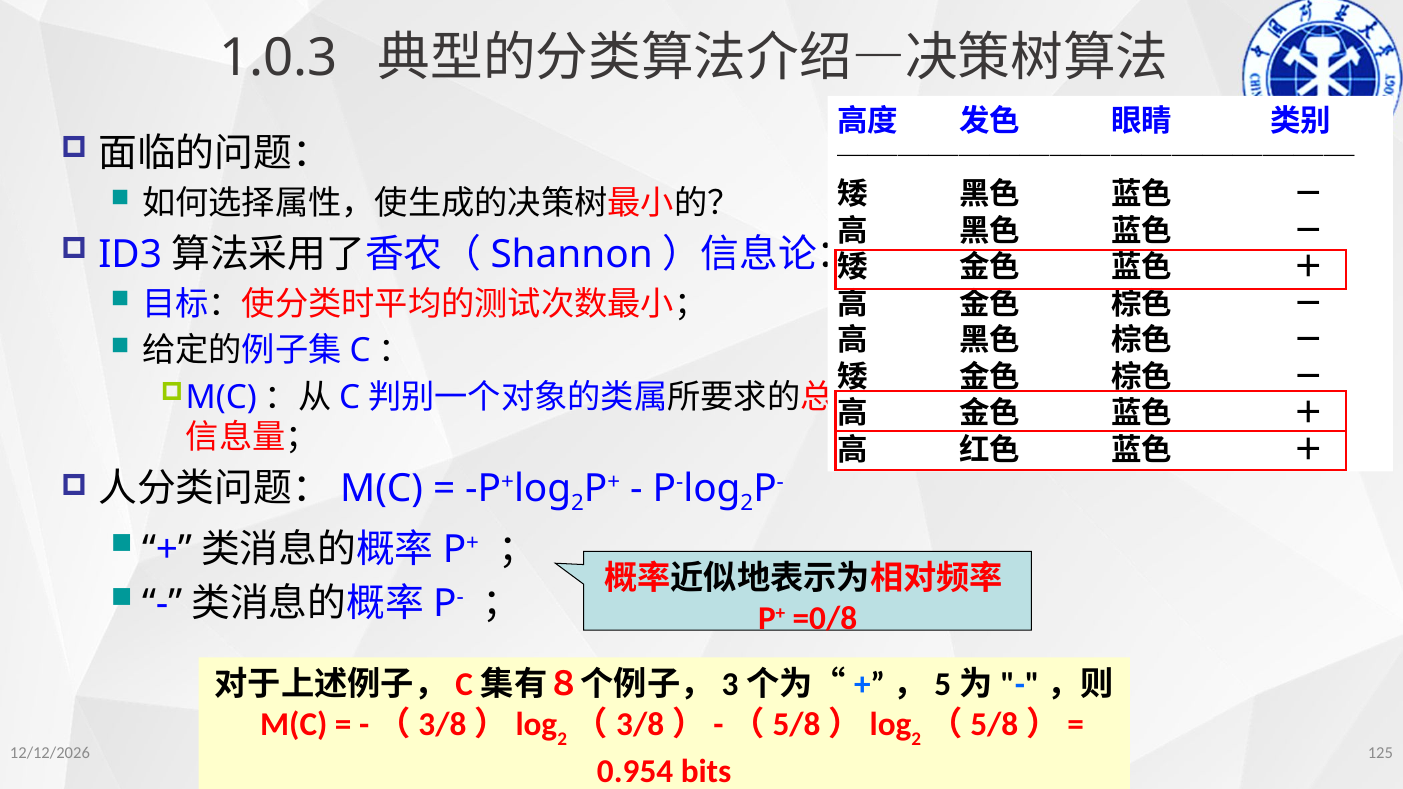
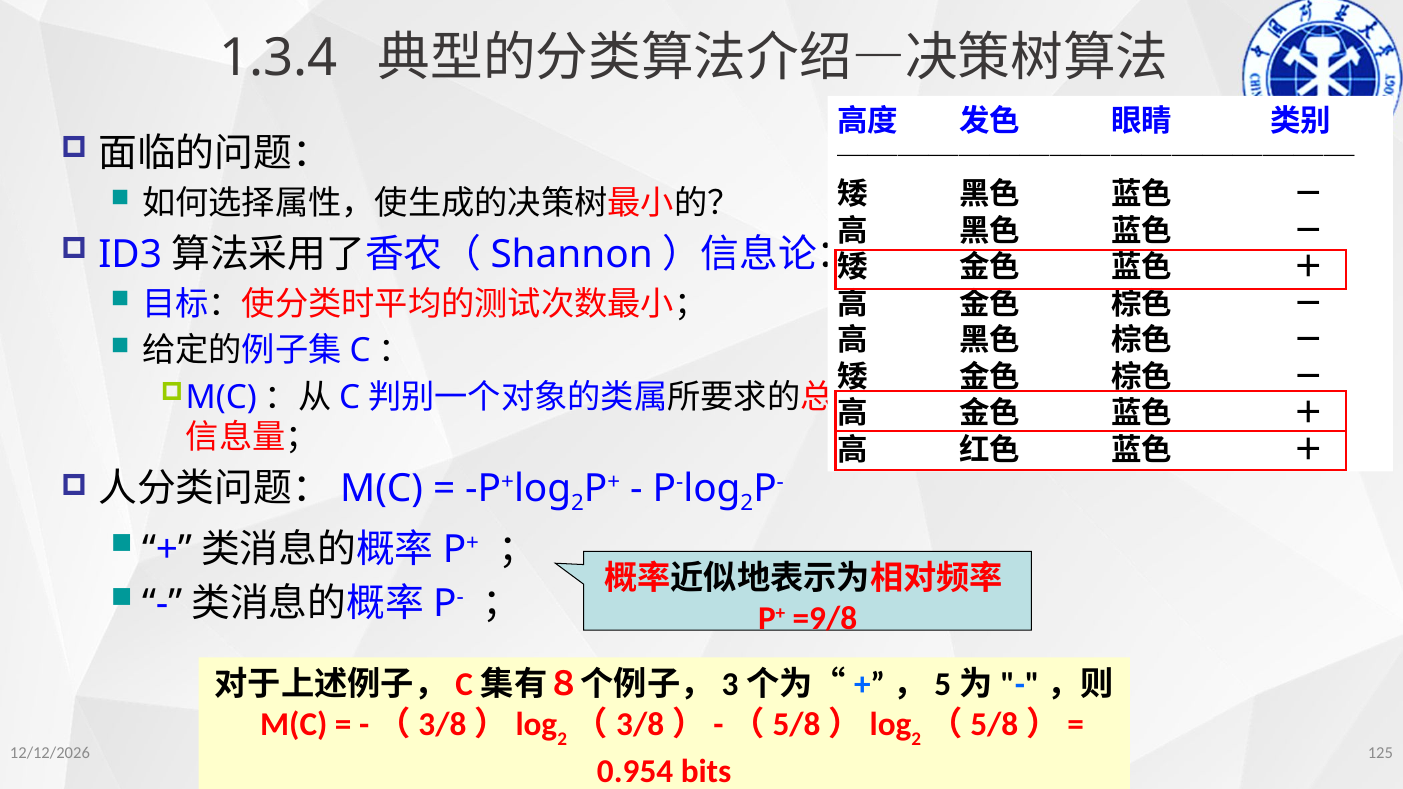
1.0.3: 1.0.3 -> 1.3.4 (279, 58)
=0/8: =0/8 -> =9/8 (825, 619)
